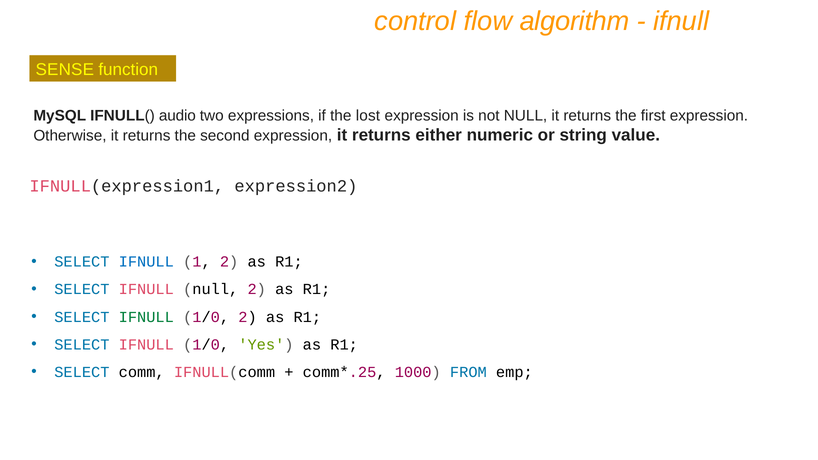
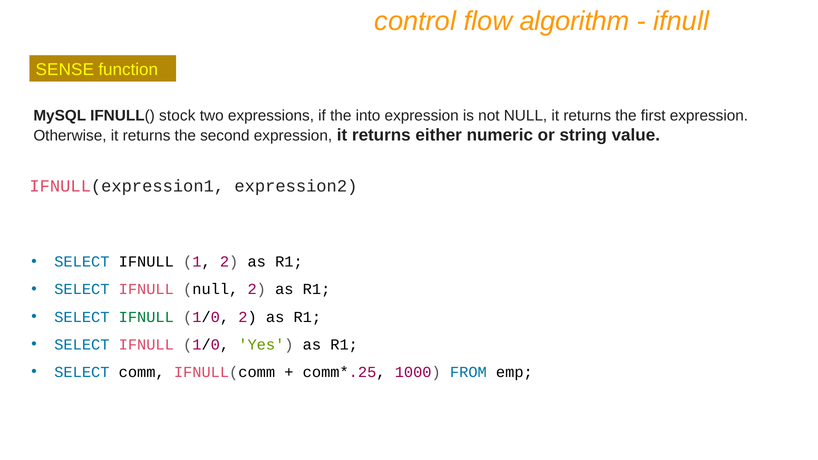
audio: audio -> stock (177, 116)
lost: lost -> into (368, 116)
IFNULL colour: blue -> black (146, 262)
